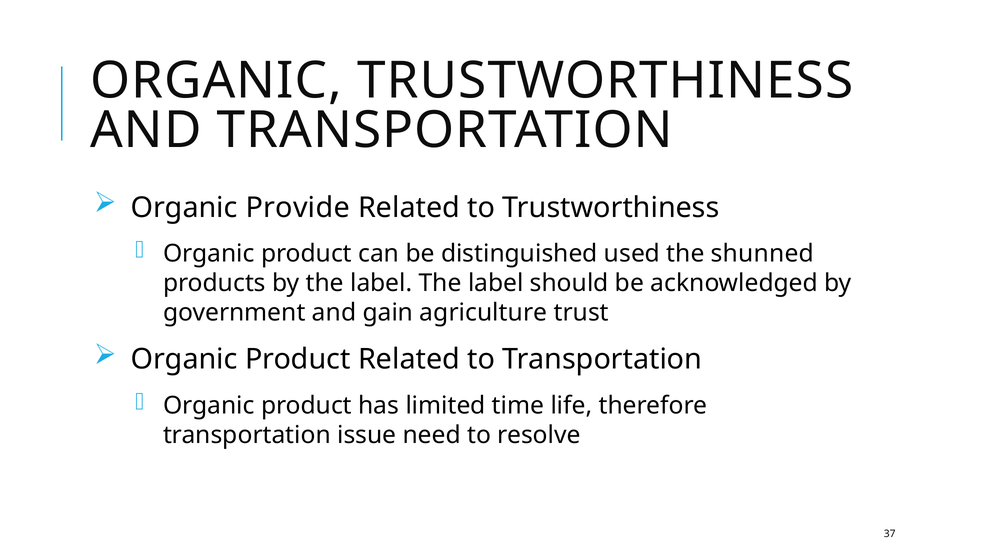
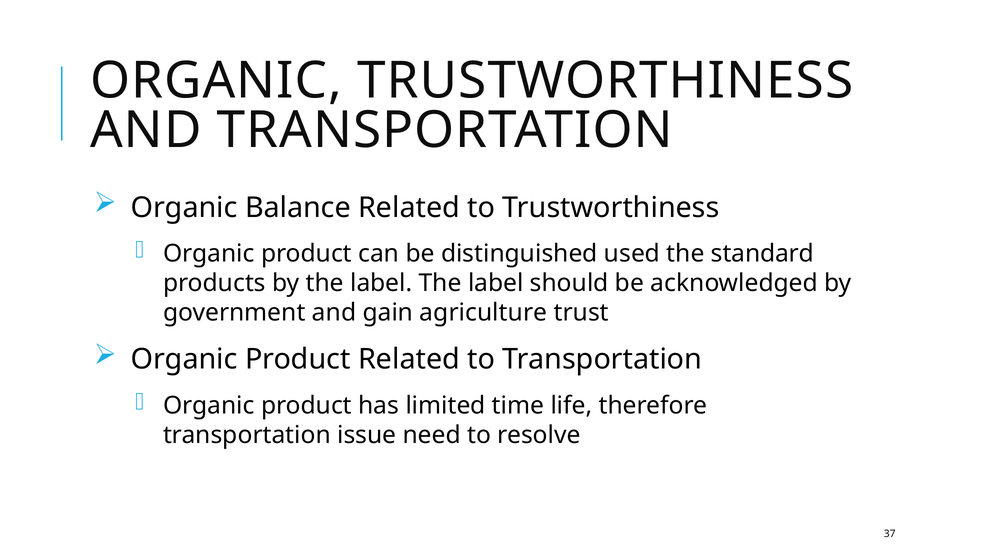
Provide: Provide -> Balance (298, 208)
shunned: shunned -> standard (763, 254)
